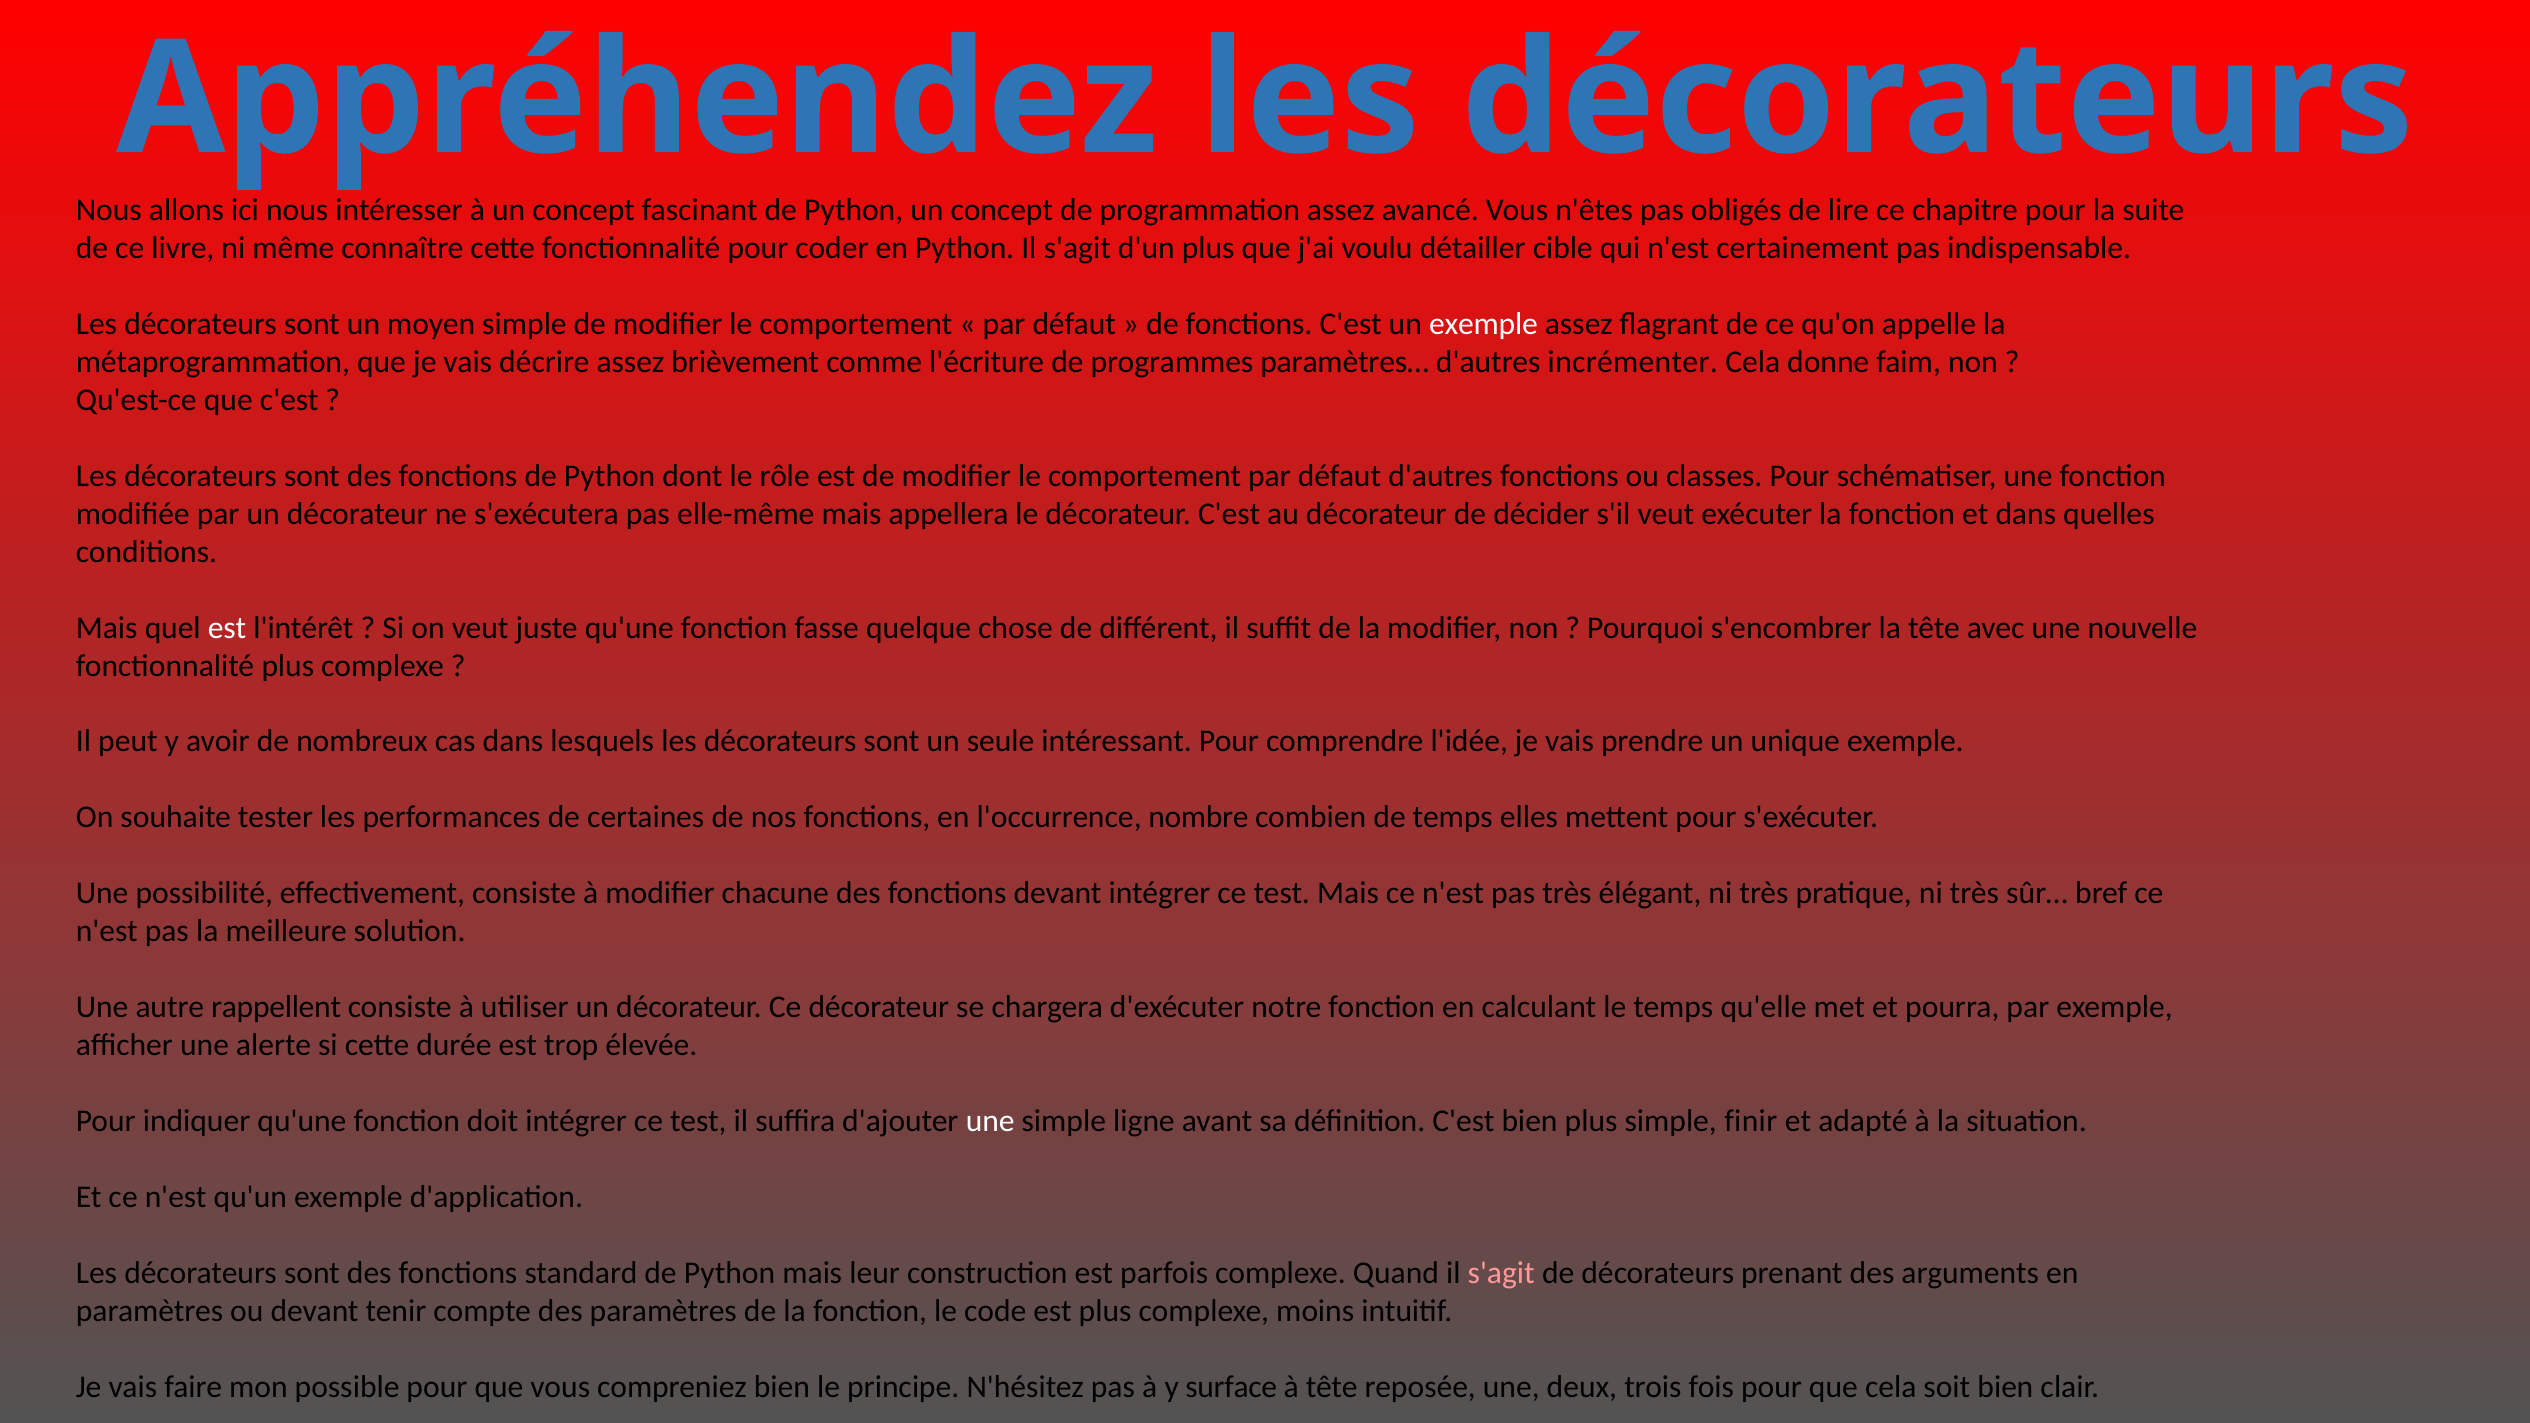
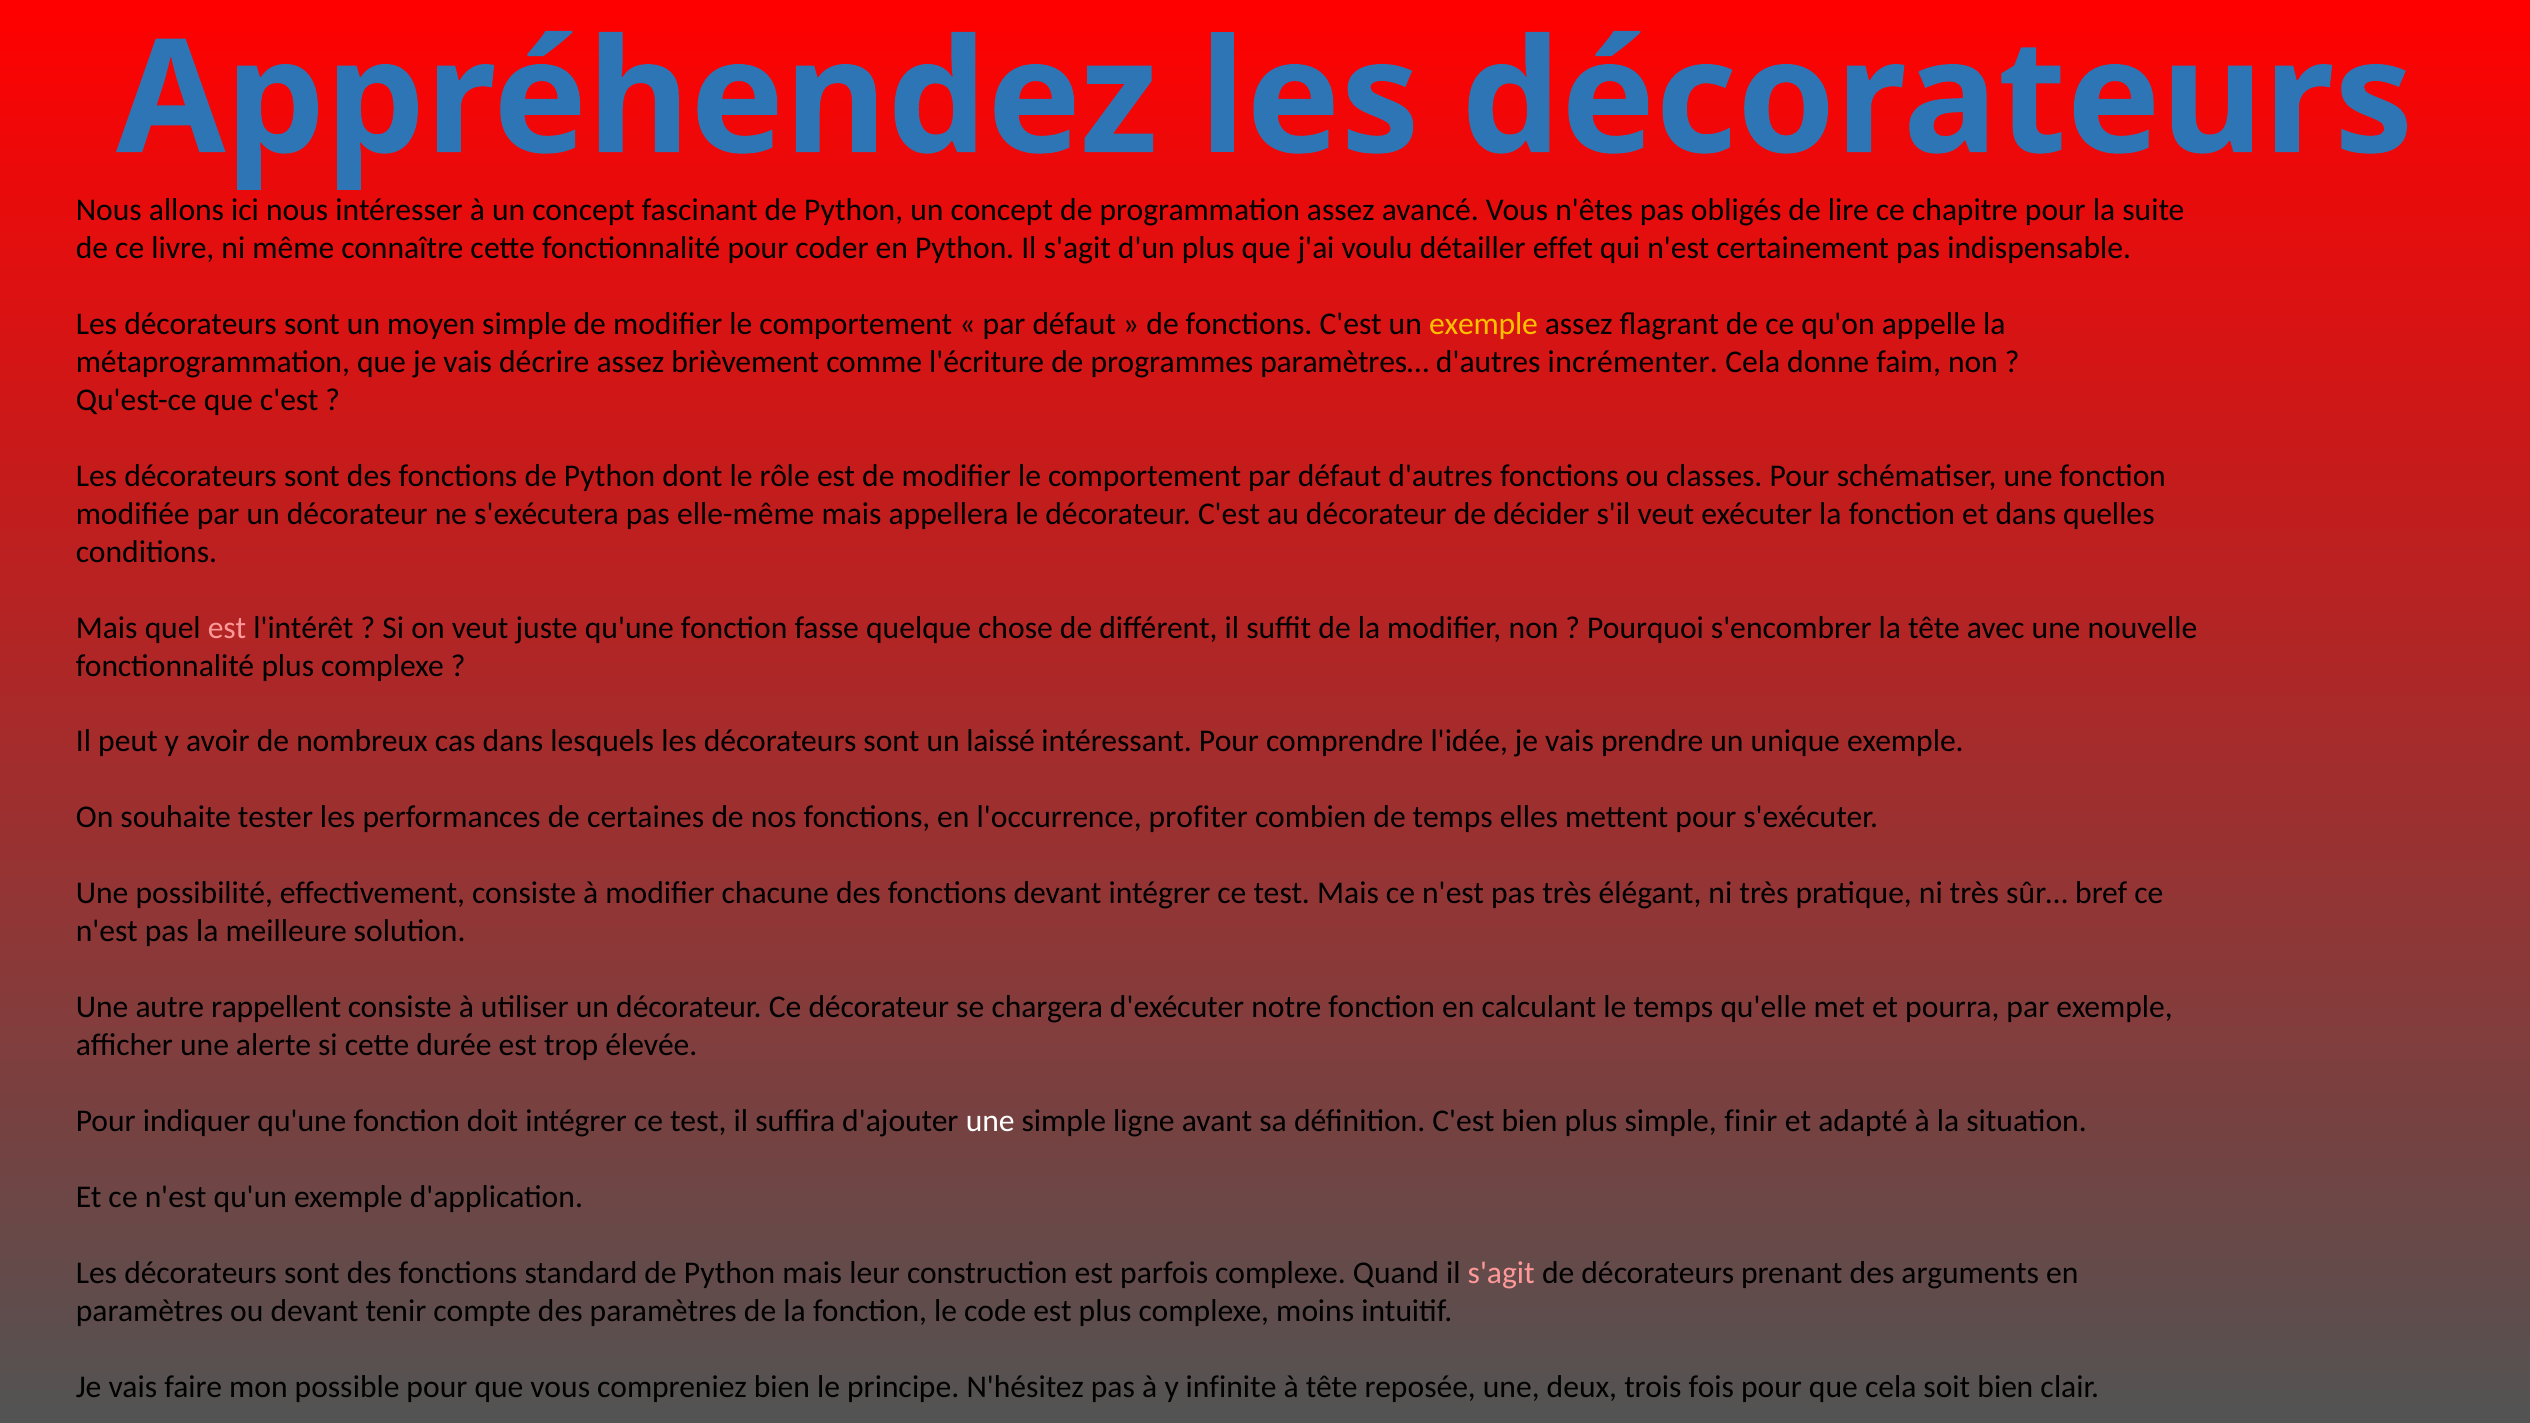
cible: cible -> effet (1563, 248)
exemple colour: white -> yellow (1483, 324)
est colour: white -> pink (227, 628)
seule: seule -> laissé (1001, 742)
nombre: nombre -> profiter (1198, 818)
surface: surface -> infinite (1231, 1387)
